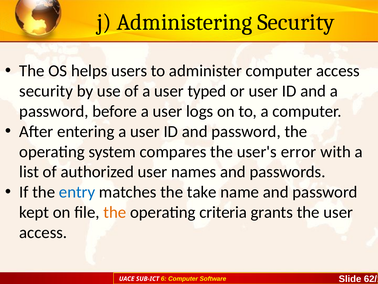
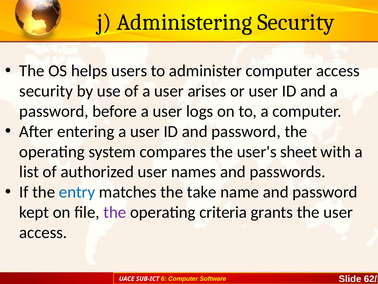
typed: typed -> arises (207, 91)
error: error -> sheet (299, 151)
the colour: orange -> purple (115, 212)
